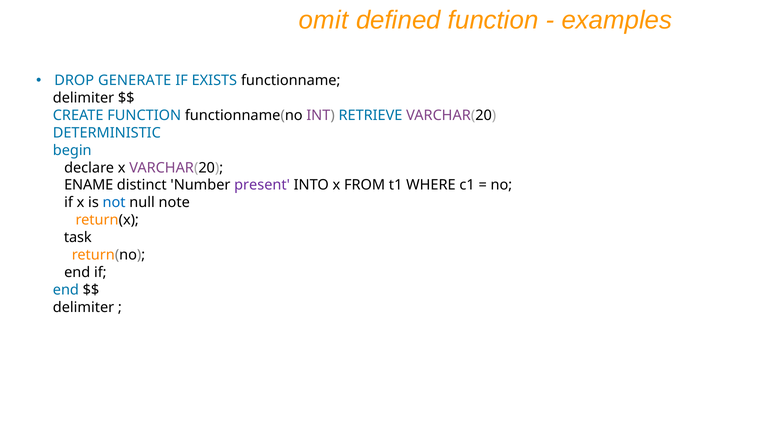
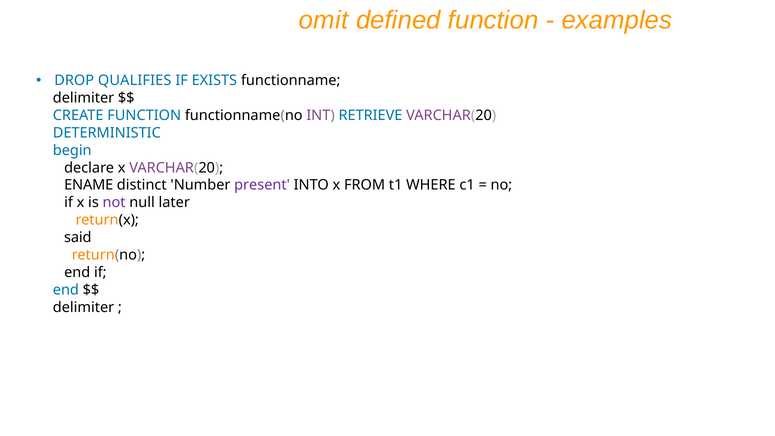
GENERATE: GENERATE -> QUALIFIES (135, 81)
not colour: blue -> purple (114, 203)
note: note -> later (174, 203)
task: task -> said (78, 237)
